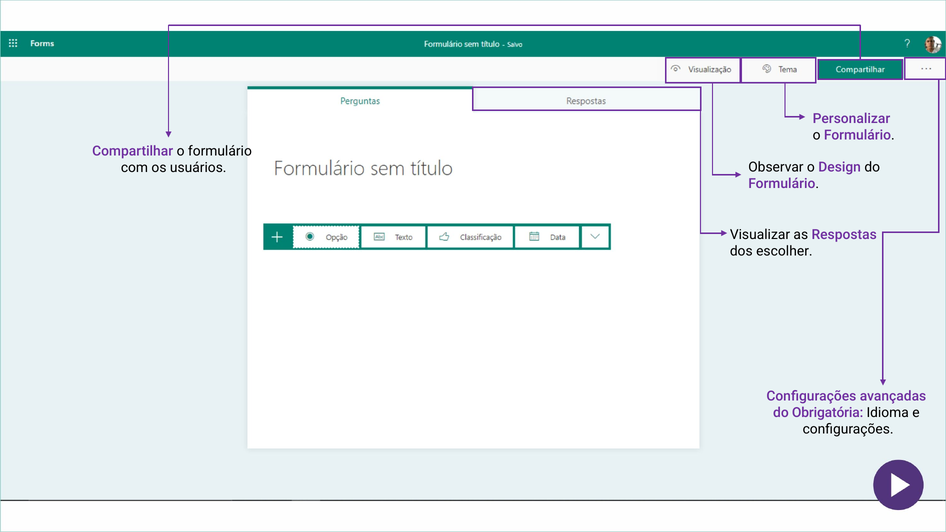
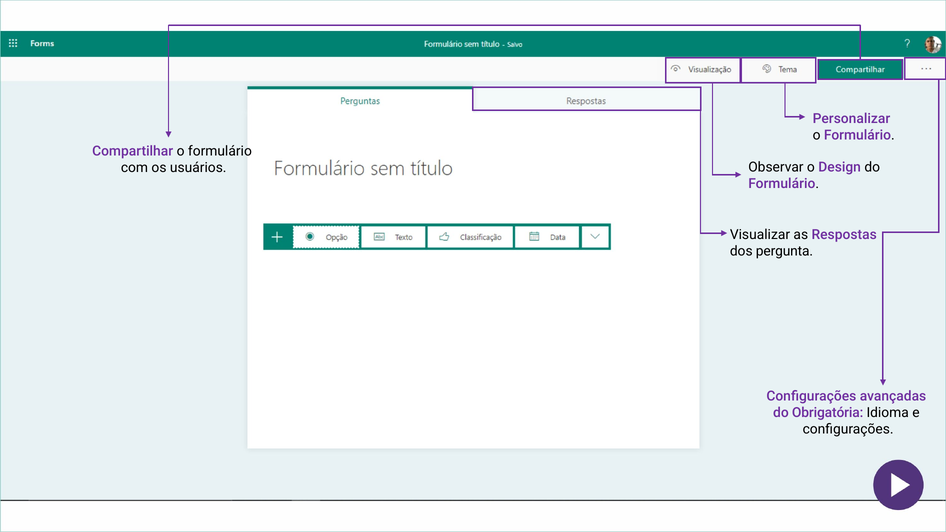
escolher: escolher -> pergunta (784, 251)
